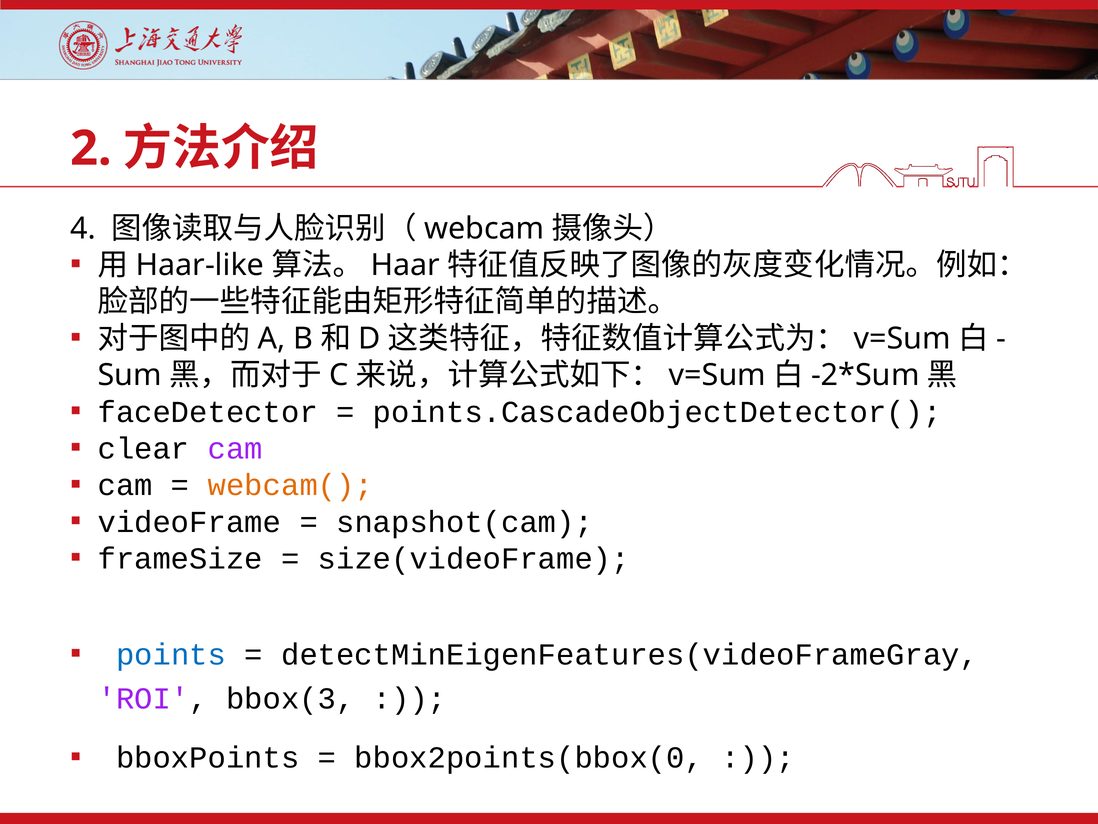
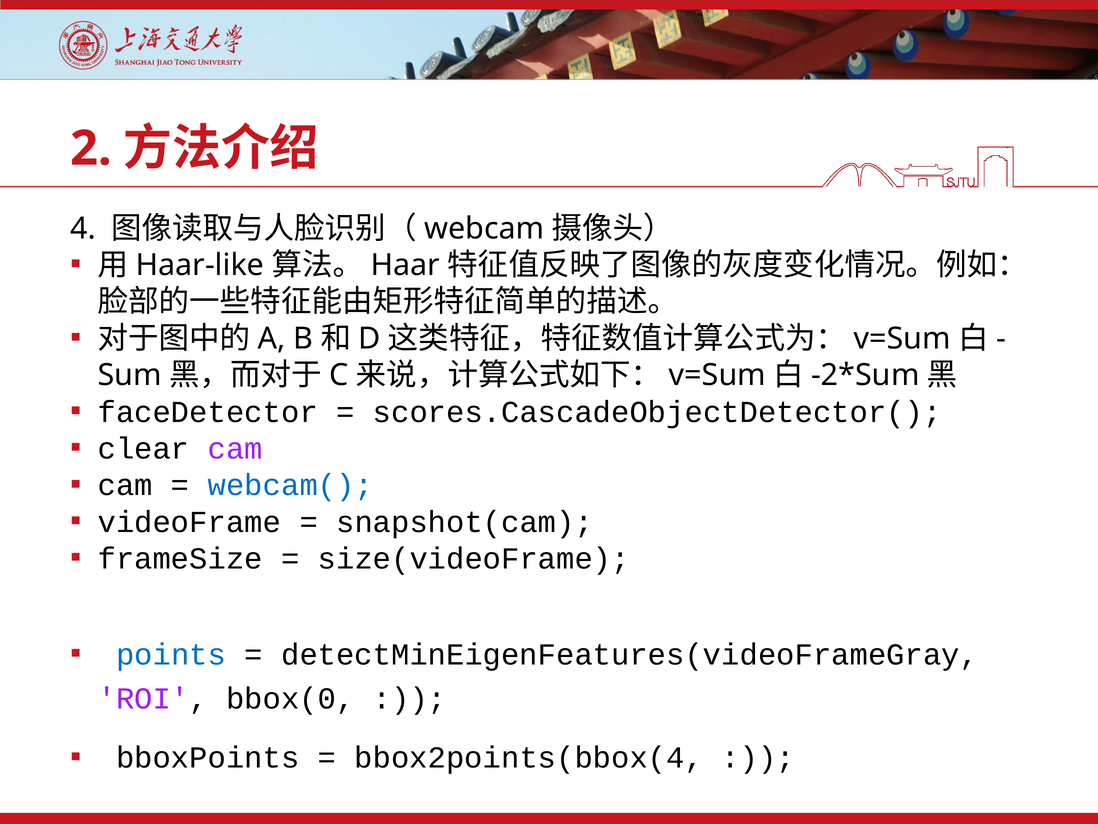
points.CascadeObjectDetector(: points.CascadeObjectDetector( -> scores.CascadeObjectDetector( (657, 412)
webcam( colour: orange -> blue (290, 485)
bbox(3: bbox(3 -> bbox(0 (290, 698)
bbox2points(bbox(0: bbox2points(bbox(0 -> bbox2points(bbox(4 (529, 757)
